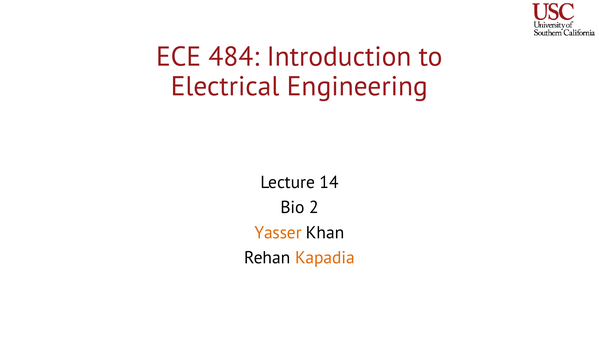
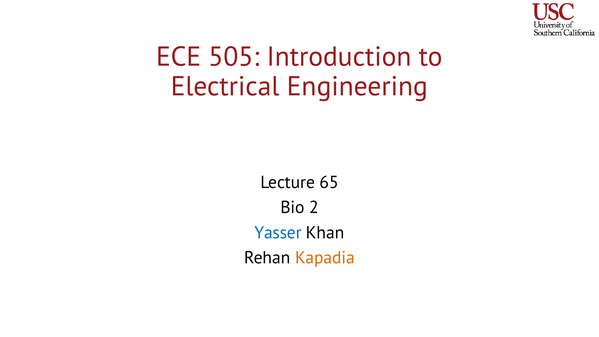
484: 484 -> 505 (234, 57)
14: 14 -> 65 (329, 182)
Yasser colour: orange -> blue (278, 233)
